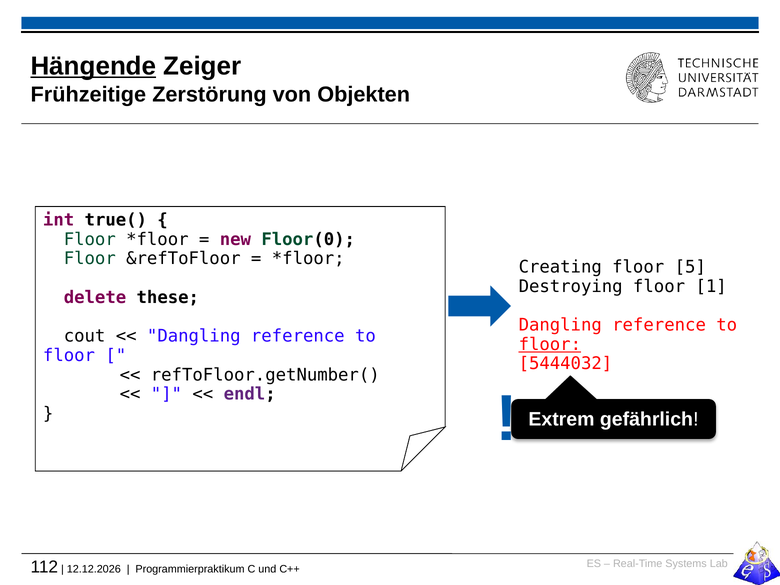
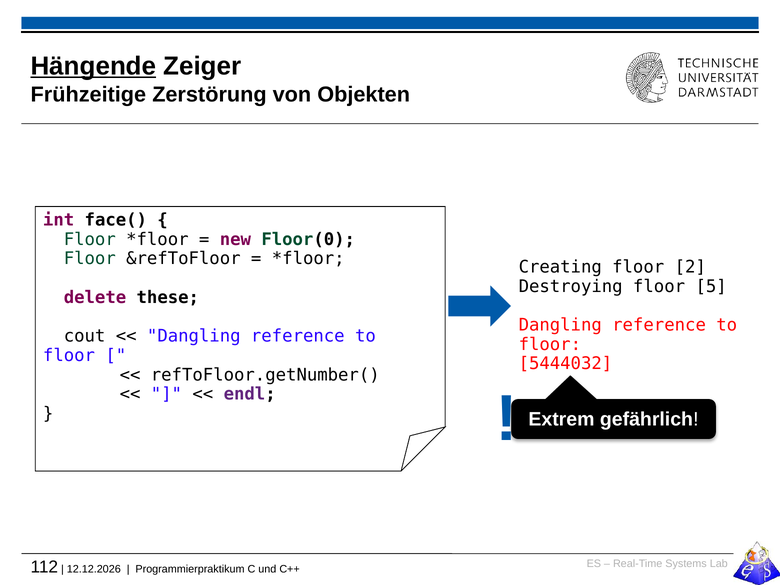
true(: true( -> face( (116, 220)
5: 5 -> 2 (690, 267)
1: 1 -> 5 (711, 286)
floor underline: present -> none (550, 344)
